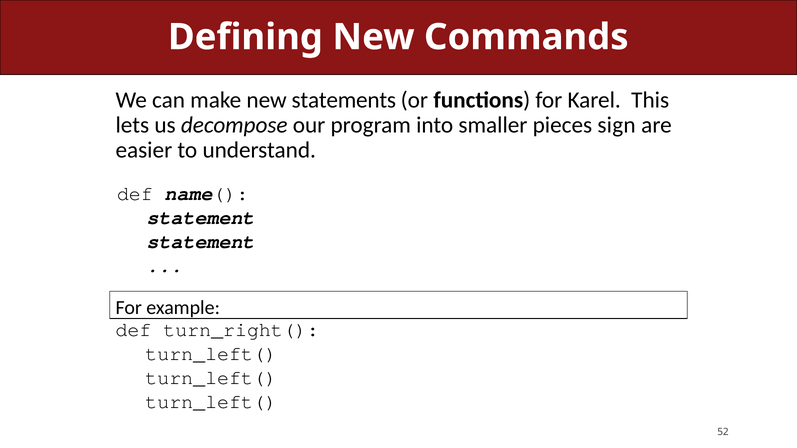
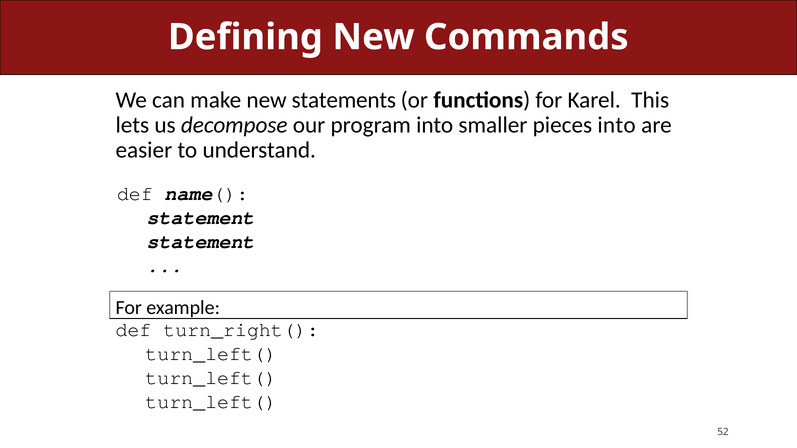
pieces sign: sign -> into (617, 125)
